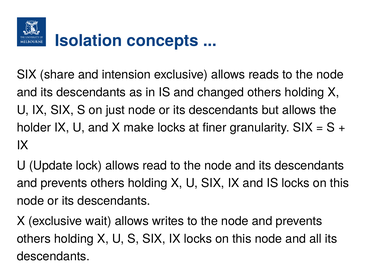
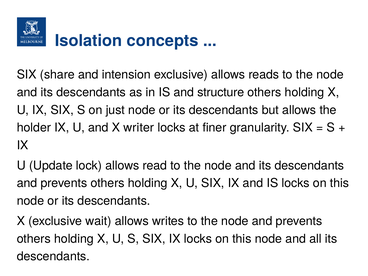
changed: changed -> structure (221, 92)
make: make -> writer (139, 128)
